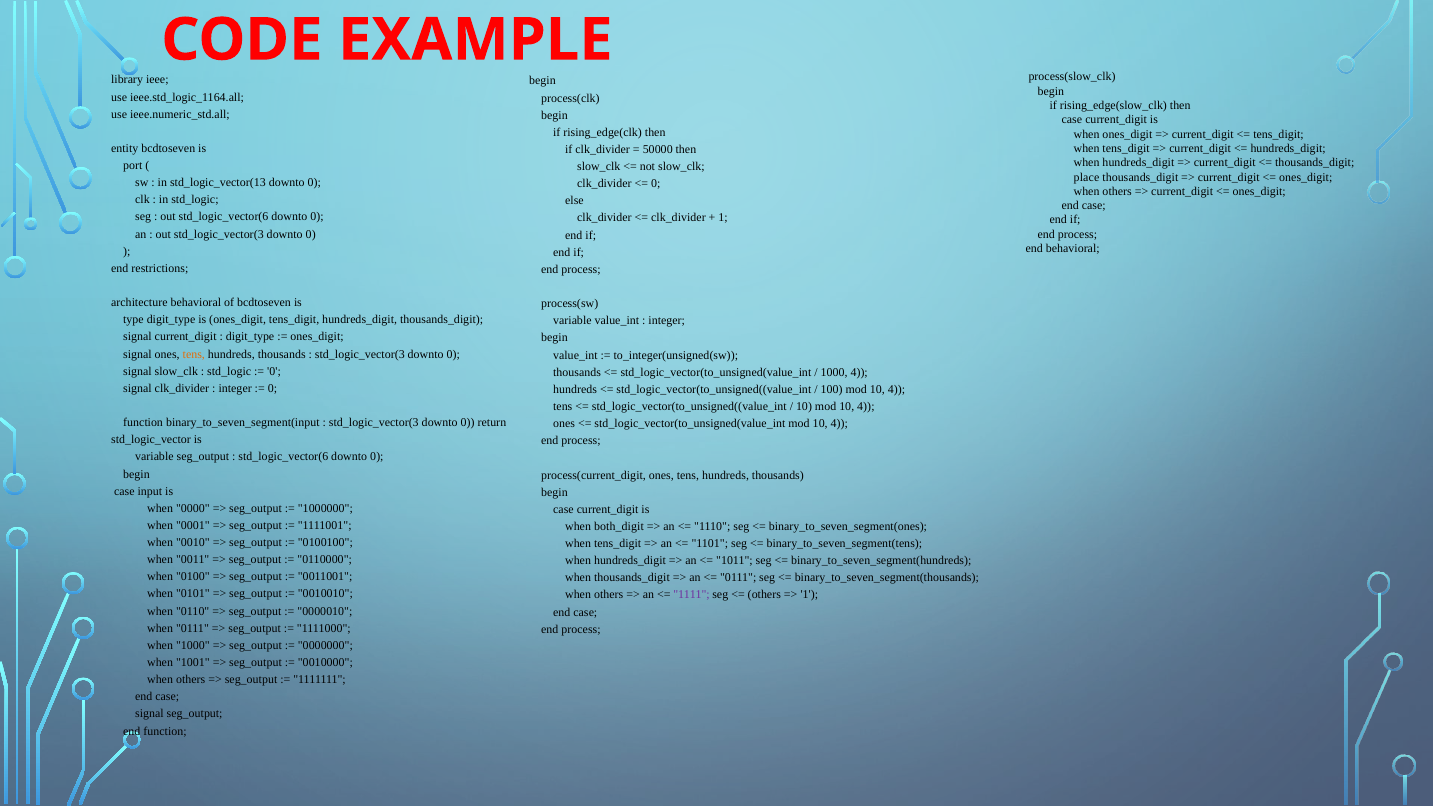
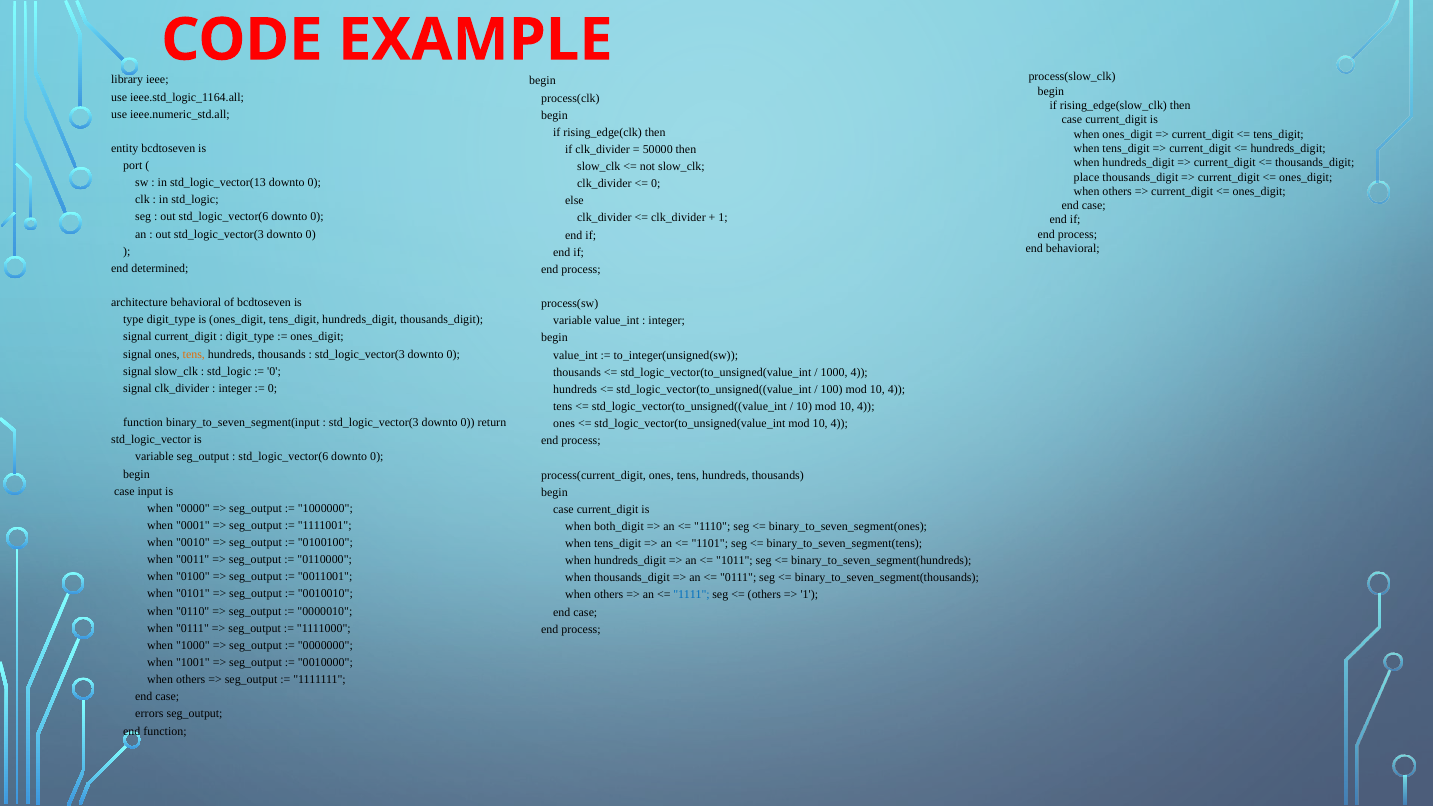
restrictions: restrictions -> determined (160, 268)
1111 colour: purple -> blue (691, 595)
signal: signal -> errors (149, 714)
